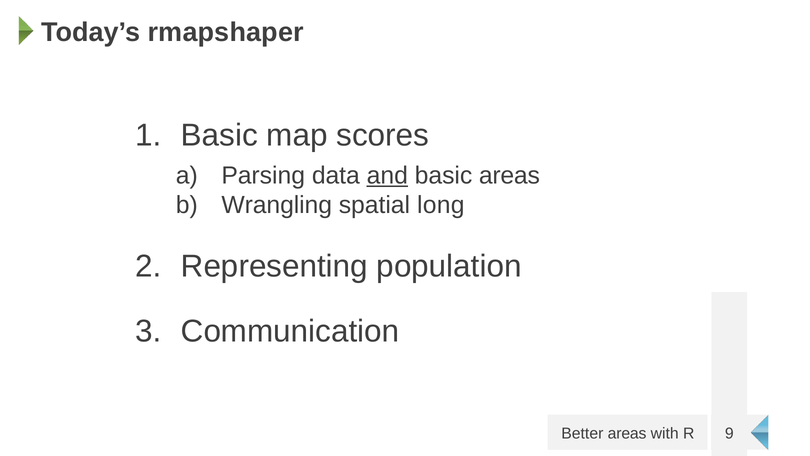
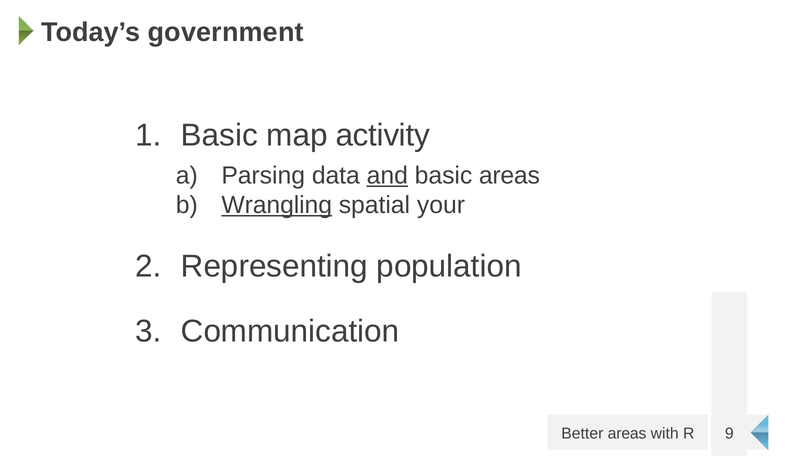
rmapshaper: rmapshaper -> government (226, 32)
scores: scores -> activity (383, 135)
Wrangling underline: none -> present (277, 205)
long: long -> your (441, 205)
